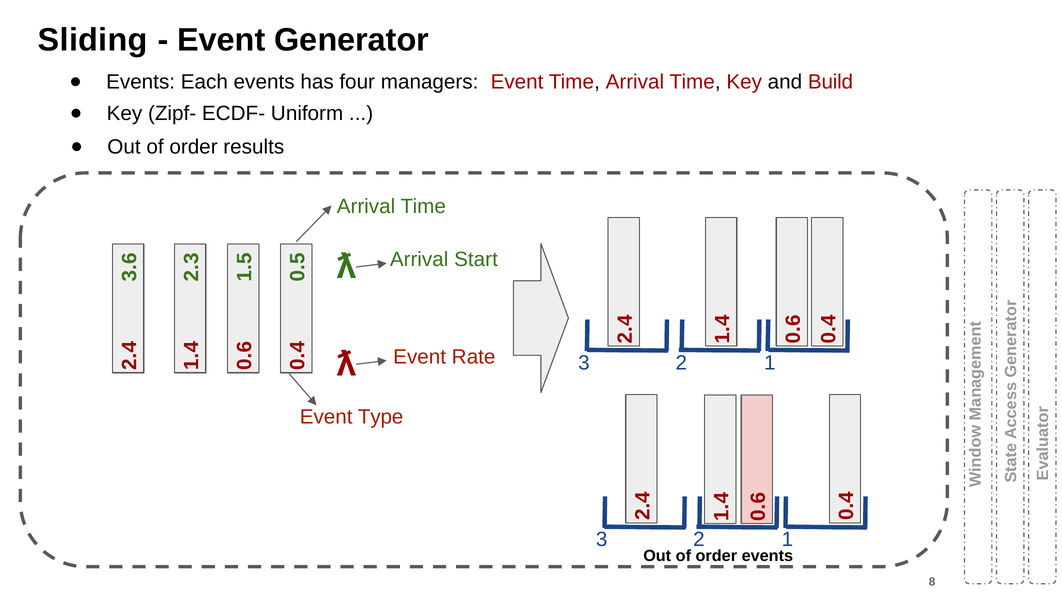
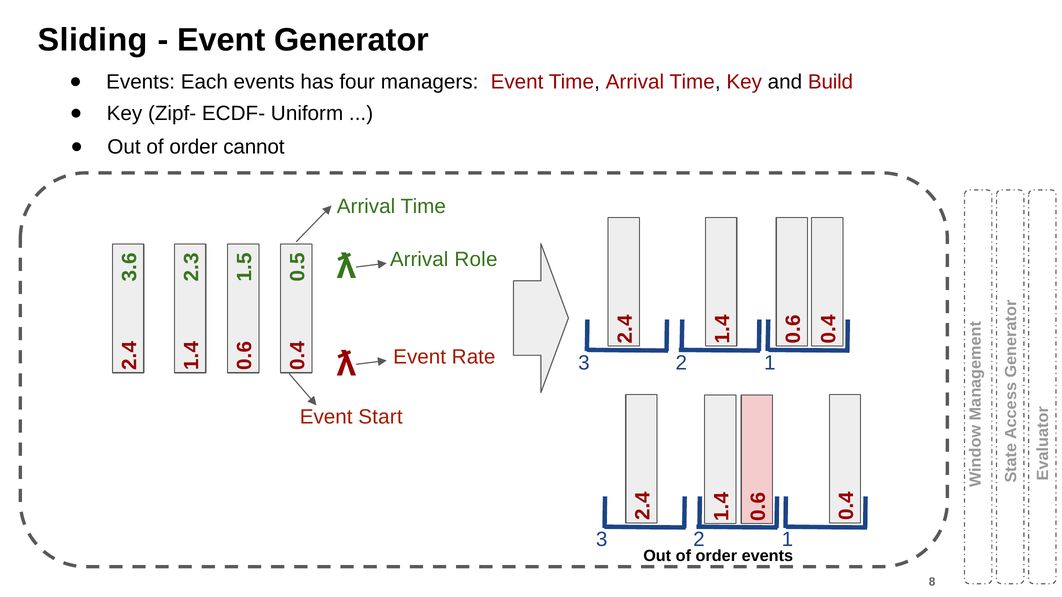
results: results -> cannot (254, 147)
Start: Start -> Role (476, 259)
Type: Type -> Start (380, 417)
